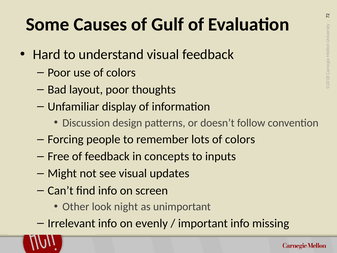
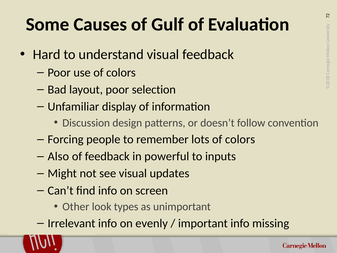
thoughts: thoughts -> selection (154, 89)
Free: Free -> Also (58, 156)
concepts: concepts -> powerful (167, 156)
night: night -> types (126, 207)
